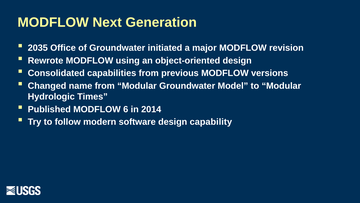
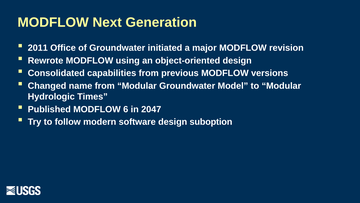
2035: 2035 -> 2011 (38, 48)
2014: 2014 -> 2047 (151, 109)
capability: capability -> suboption (211, 122)
